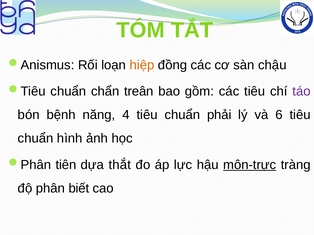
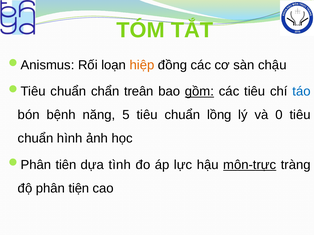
gồm underline: none -> present (199, 92)
táo colour: purple -> blue (302, 92)
4: 4 -> 5 (126, 115)
phải: phải -> lồng (219, 115)
6: 6 -> 0 (279, 115)
thắt: thắt -> tình (120, 165)
biết: biết -> tiện (79, 189)
